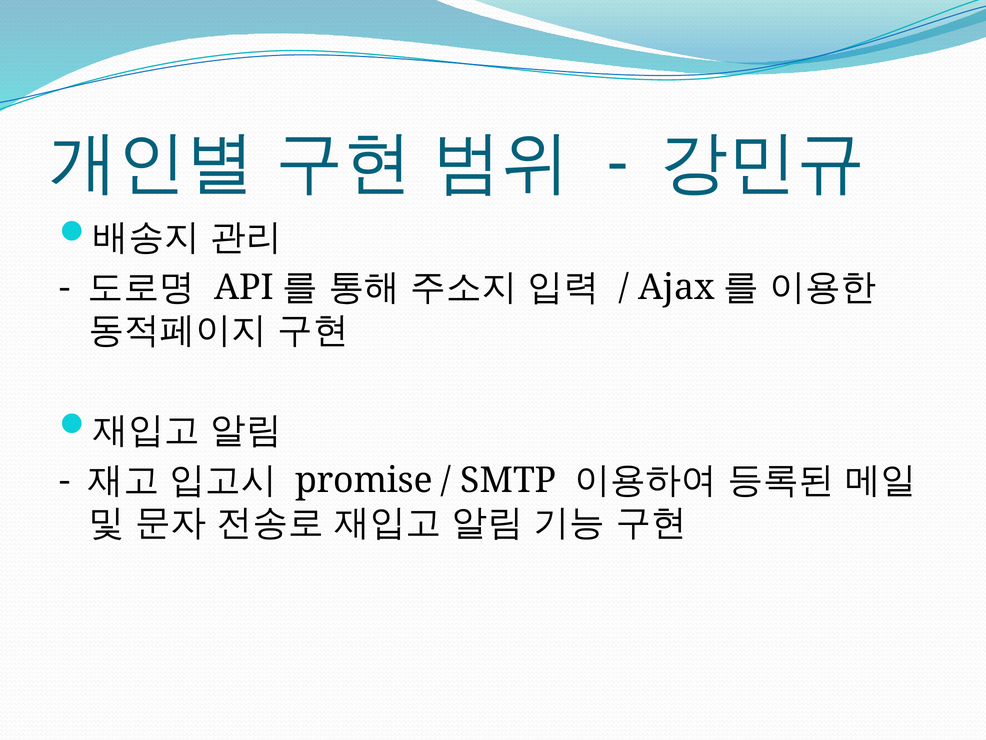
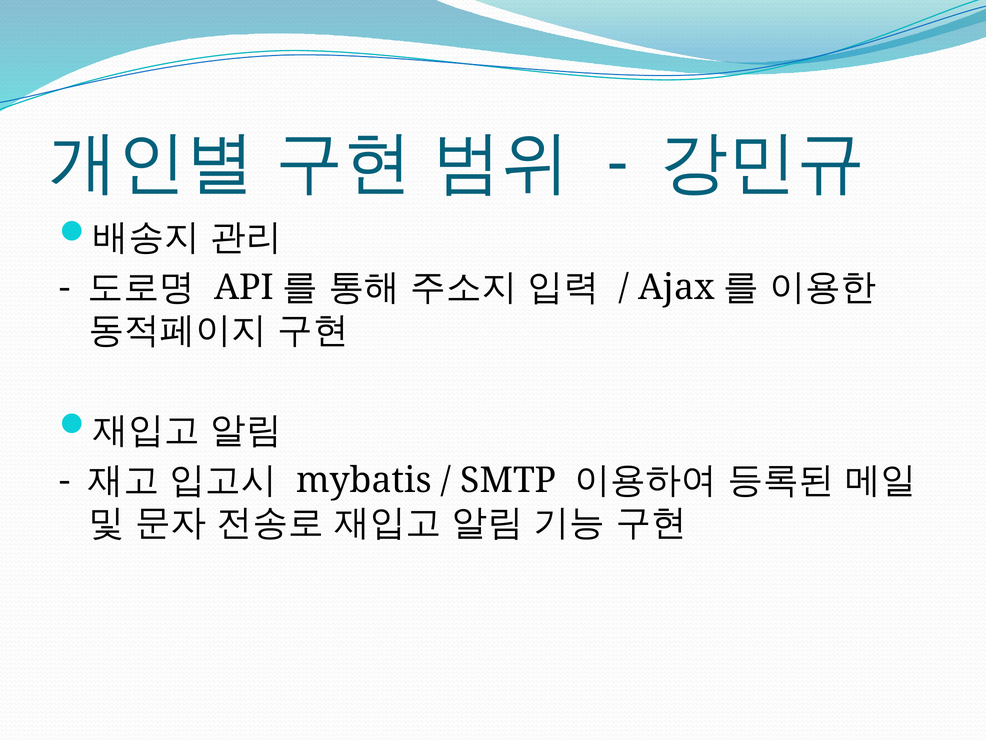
promise: promise -> mybatis (364, 480)
